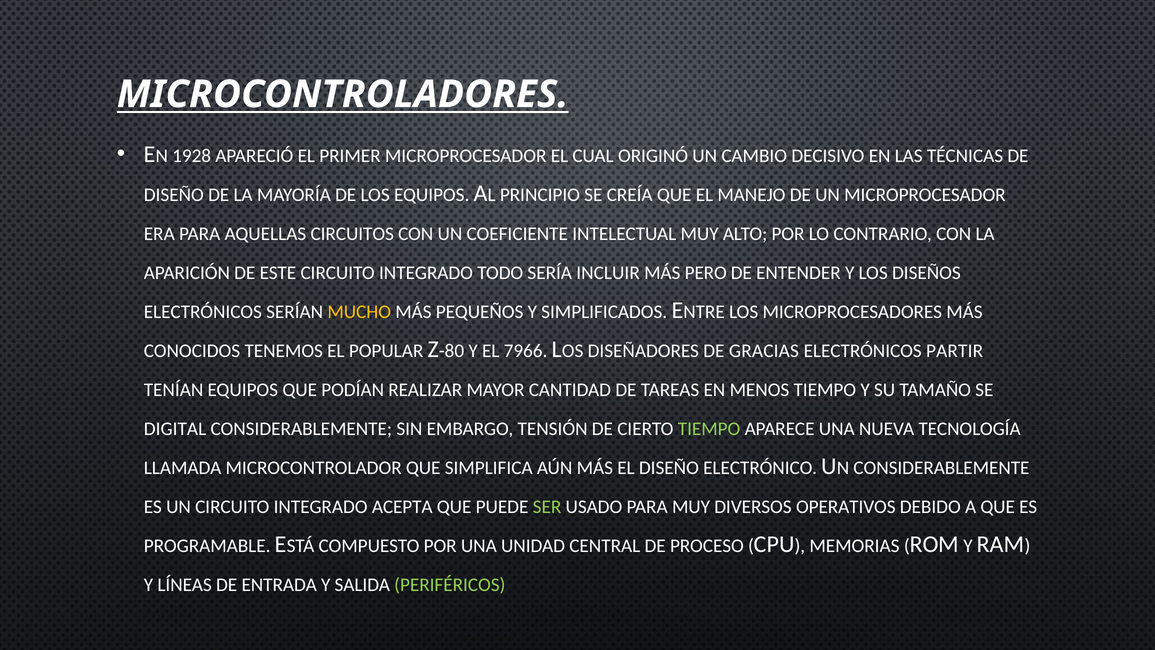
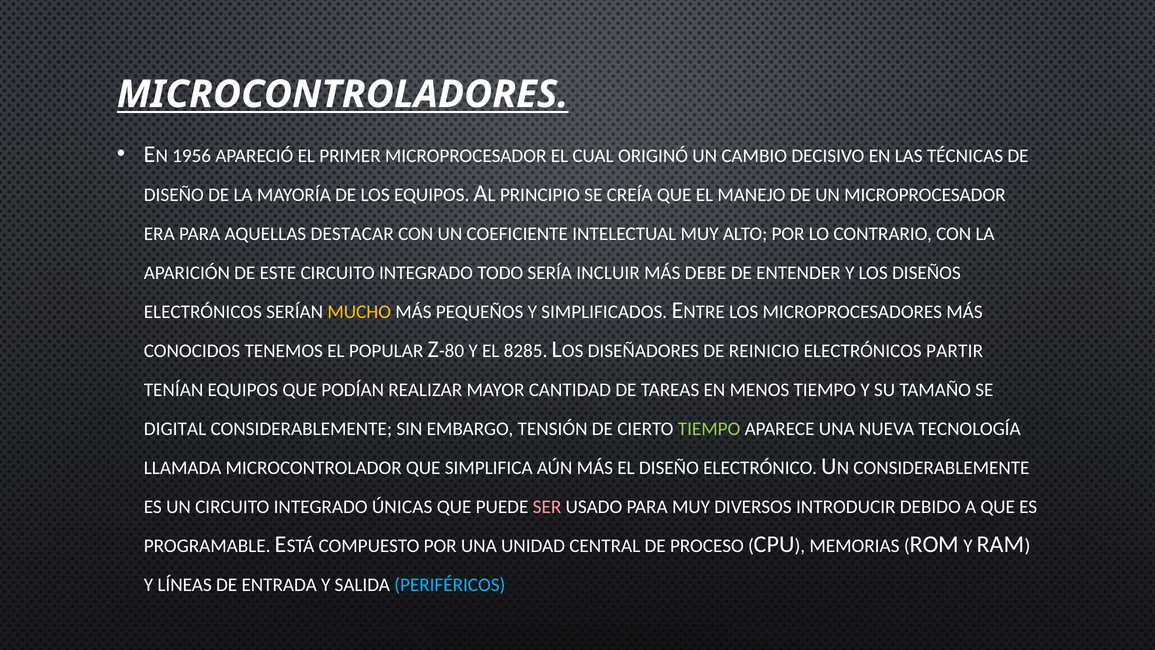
1928: 1928 -> 1956 (192, 156)
CIRCUITOS: CIRCUITOS -> DESTACAR (352, 234)
PERO: PERO -> DEBE (706, 273)
7966: 7966 -> 8285 (526, 351)
GRACIAS: GRACIAS -> REINICIO (764, 351)
ACEPTA: ACEPTA -> ÚNICAS (402, 507)
SER colour: light green -> pink (547, 507)
OPERATIVOS: OPERATIVOS -> INTRODUCIR (846, 507)
PERIFÉRICOS colour: light green -> light blue (450, 585)
